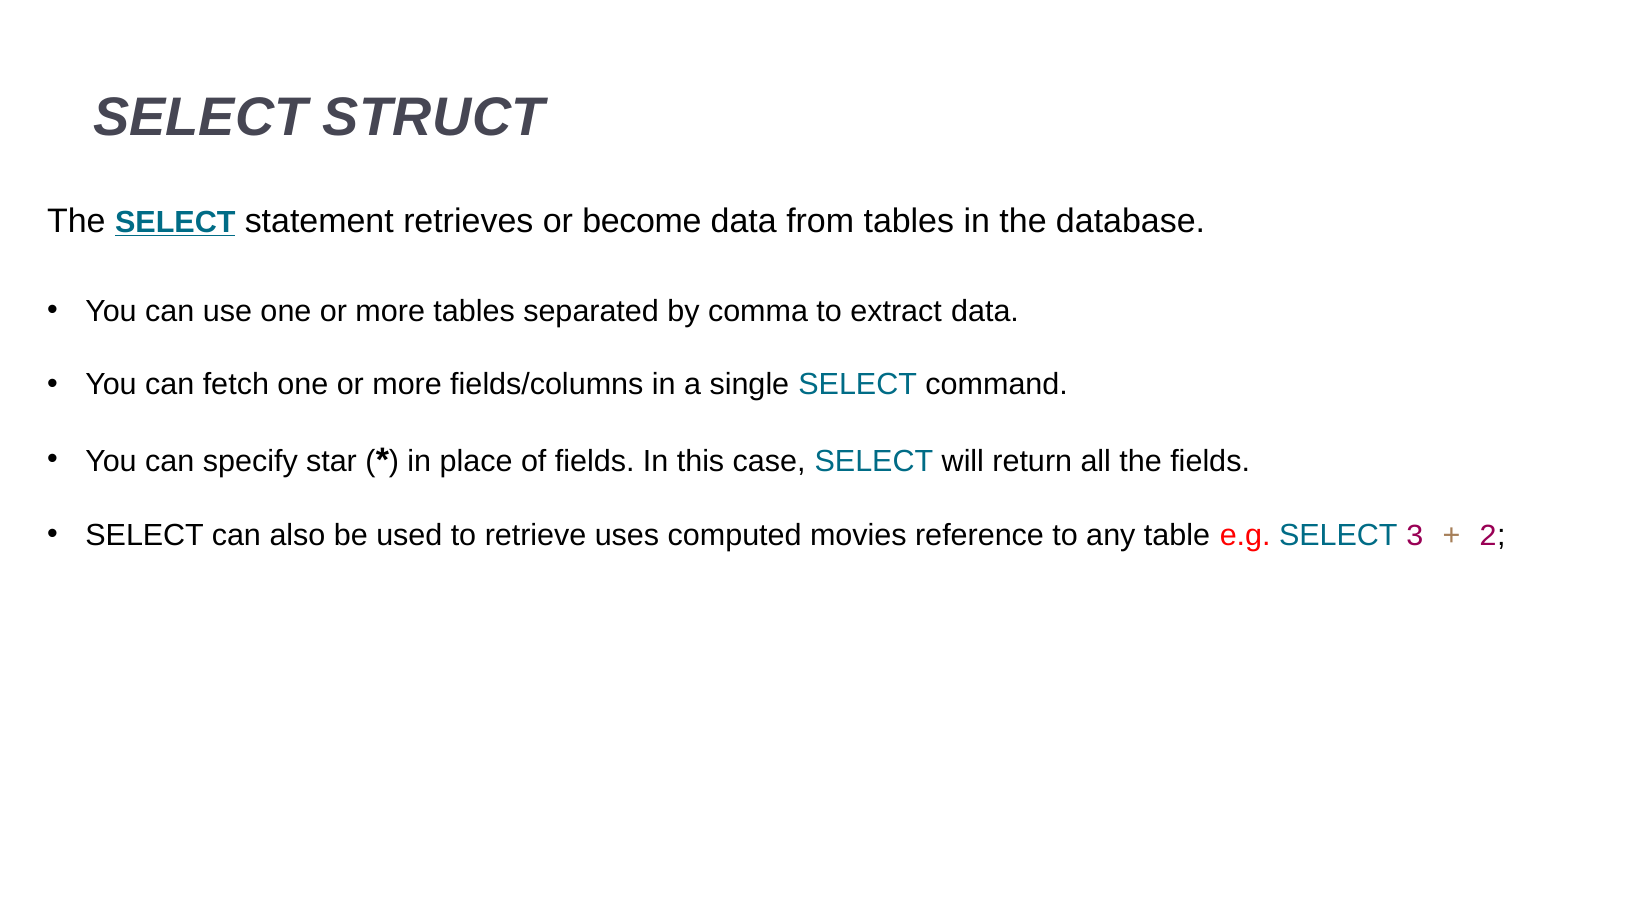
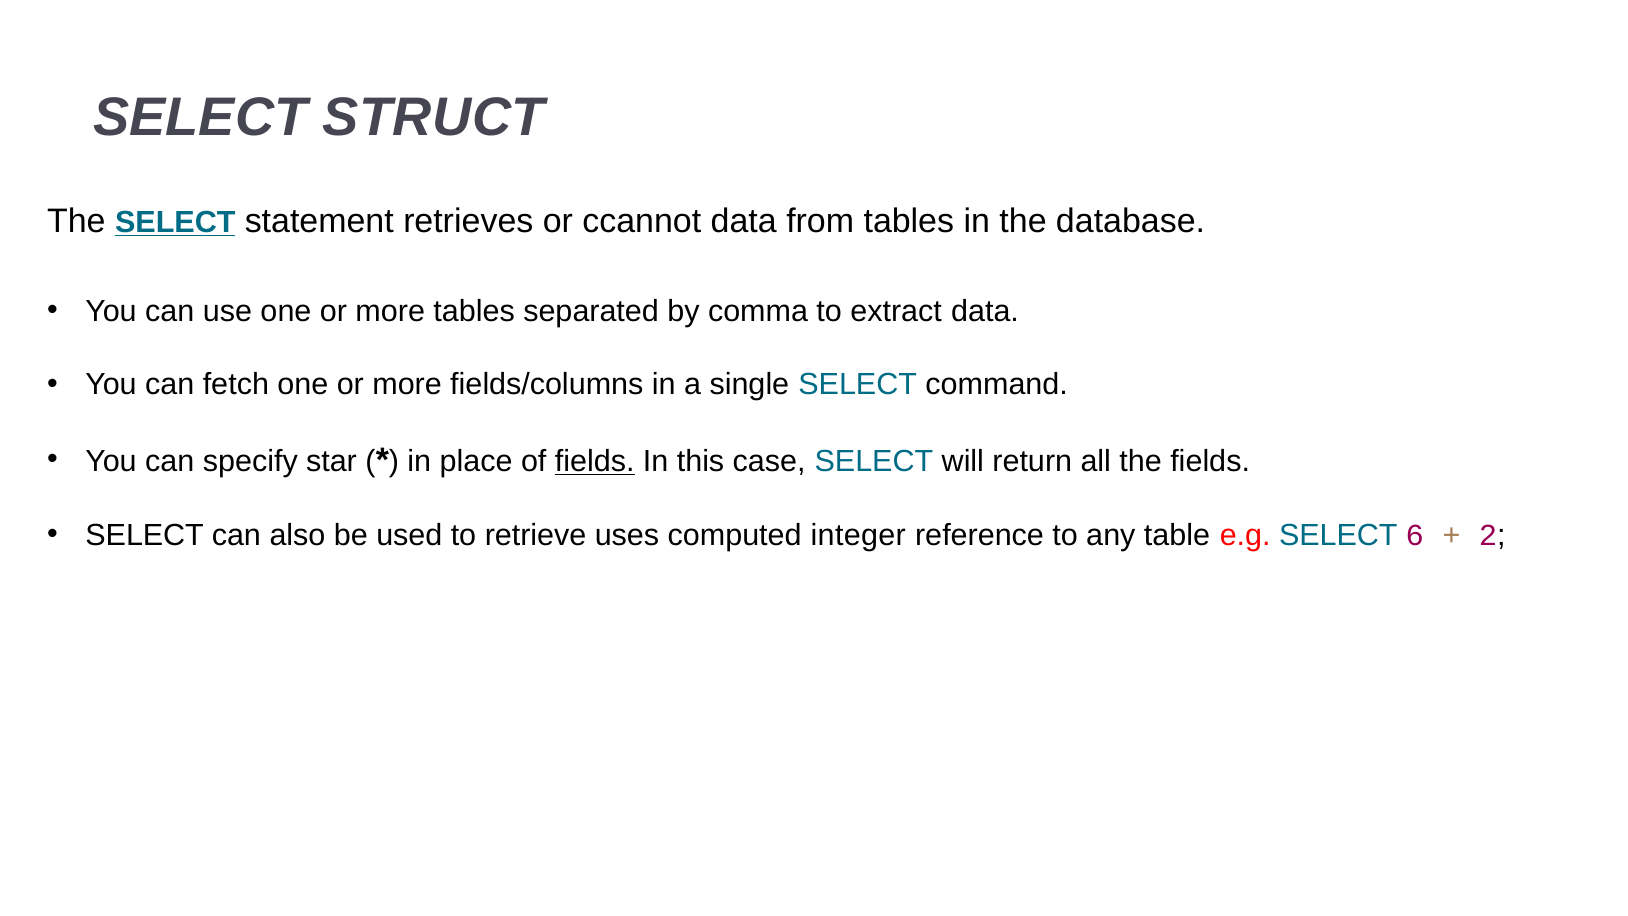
become: become -> ccannot (642, 221)
fields underline: none -> present (595, 461)
movies: movies -> integer (858, 535)
3: 3 -> 6 (1415, 535)
